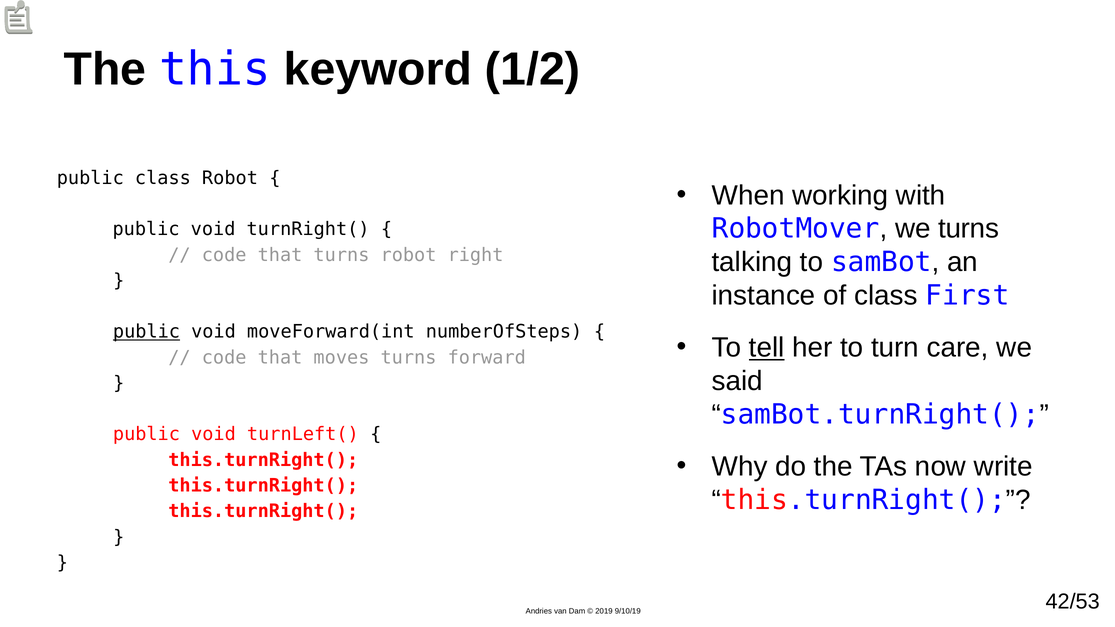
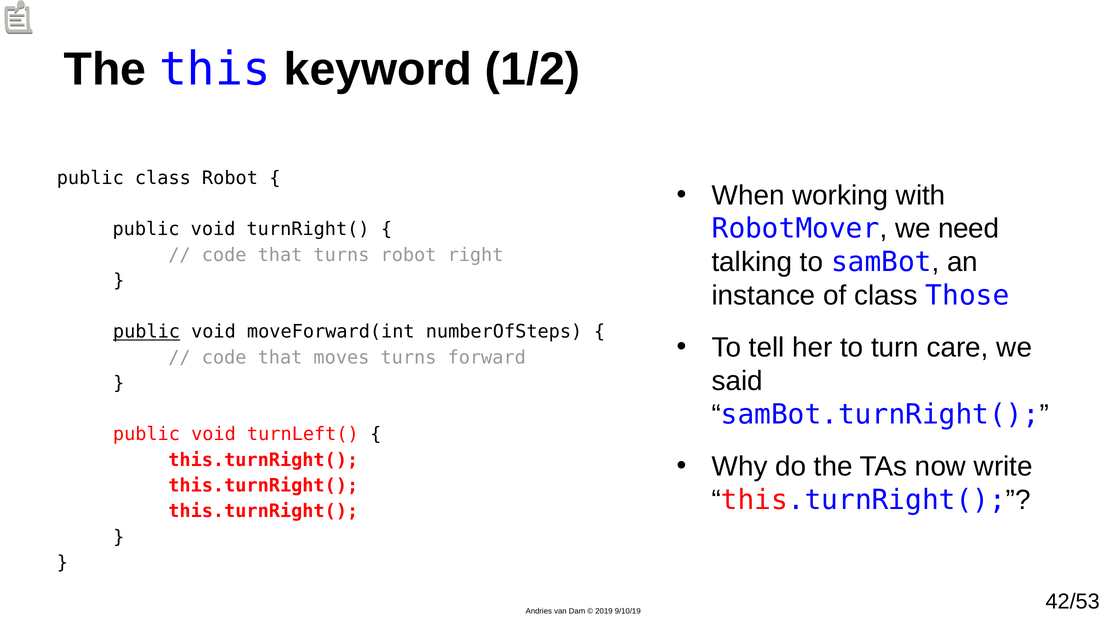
we turns: turns -> need (969, 229)
First: First -> Those (967, 296)
tell underline: present -> none (767, 348)
